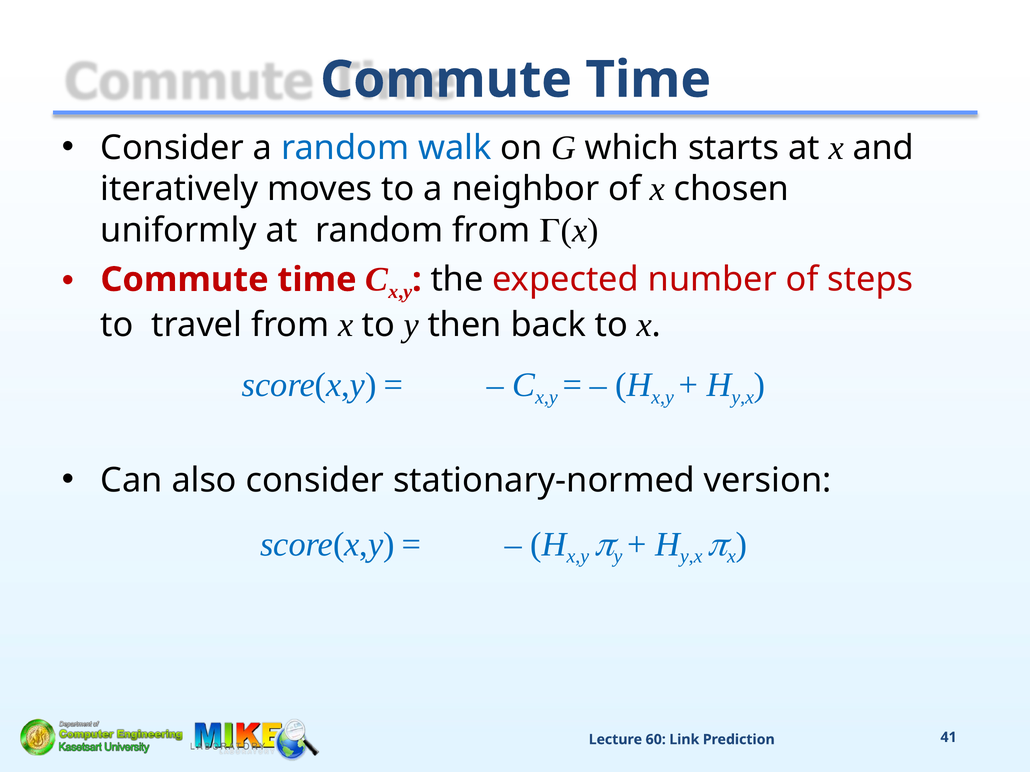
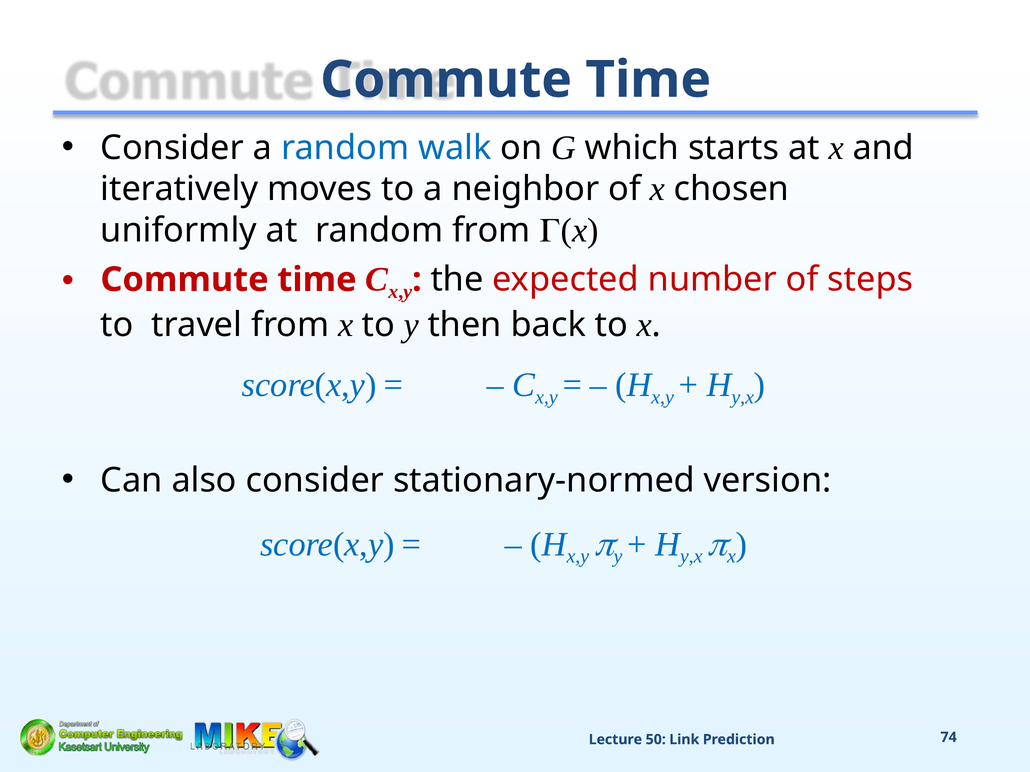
60: 60 -> 50 (656, 740)
41: 41 -> 74 (949, 738)
